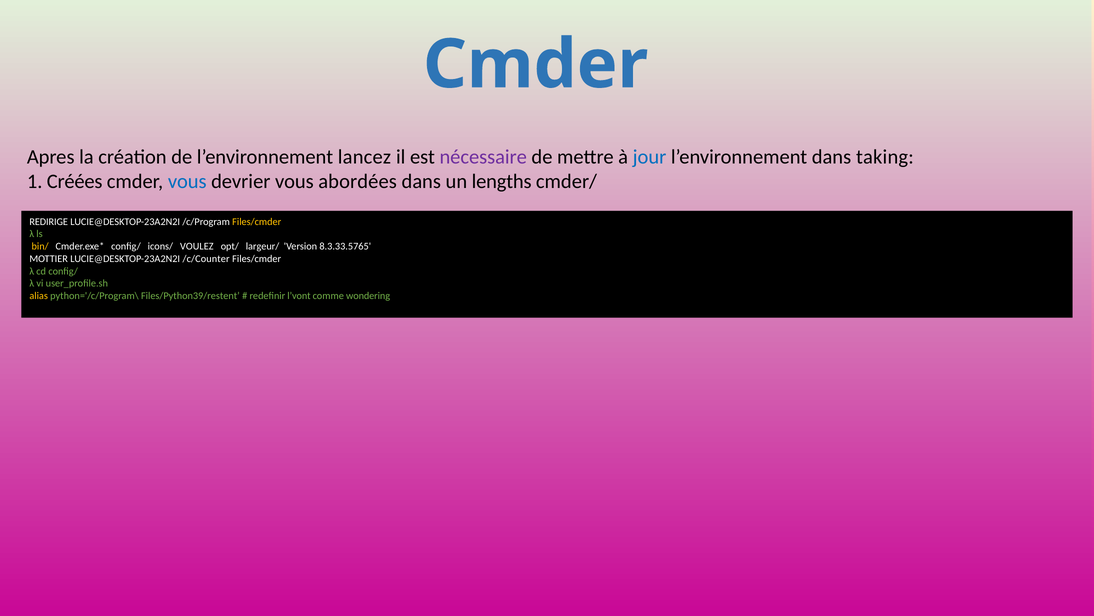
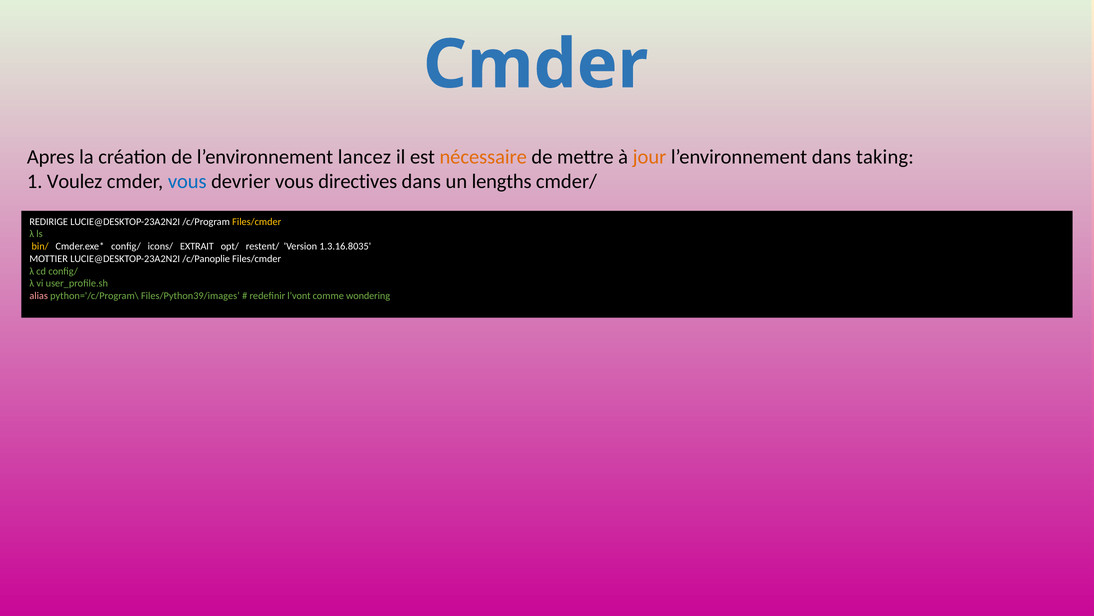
nécessaire colour: purple -> orange (483, 157)
jour colour: blue -> orange (650, 157)
Créées: Créées -> Voulez (75, 181)
abordées: abordées -> directives (358, 181)
VOULEZ: VOULEZ -> EXTRAIT (197, 246)
largeur/: largeur/ -> restent/ (263, 246)
8.3.33.5765: 8.3.33.5765 -> 1.3.16.8035 (345, 246)
/c/Counter: /c/Counter -> /c/Panoplie (206, 259)
alias colour: yellow -> pink (39, 296)
Files/Python39/restent: Files/Python39/restent -> Files/Python39/images (190, 296)
